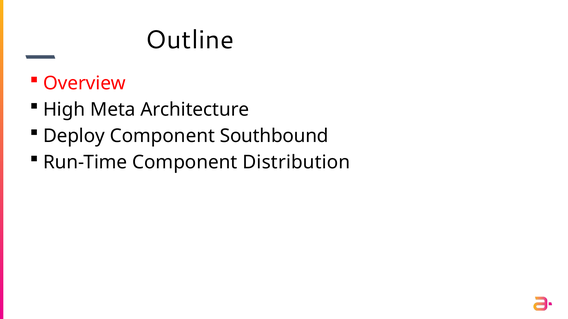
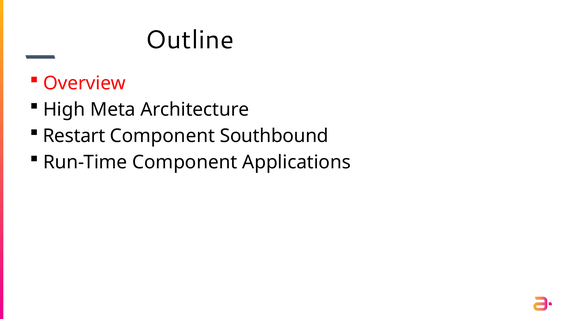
Deploy: Deploy -> Restart (74, 136)
Distribution: Distribution -> Applications (297, 162)
